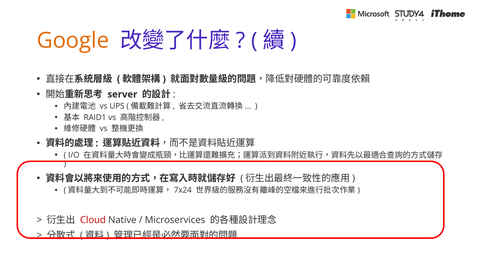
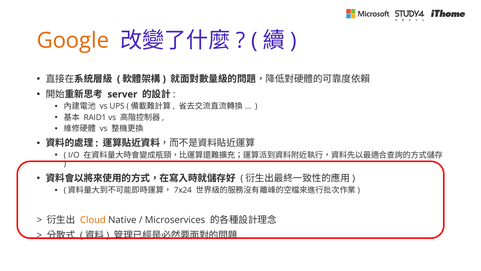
Cloud colour: red -> orange (93, 220)
